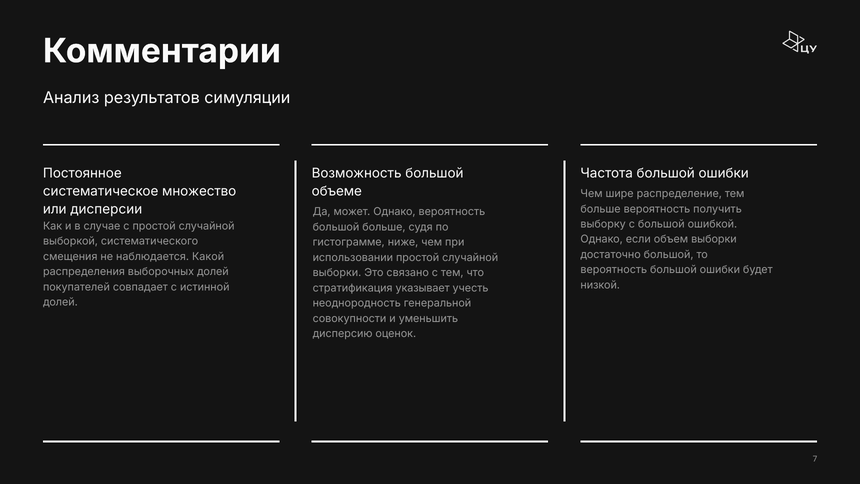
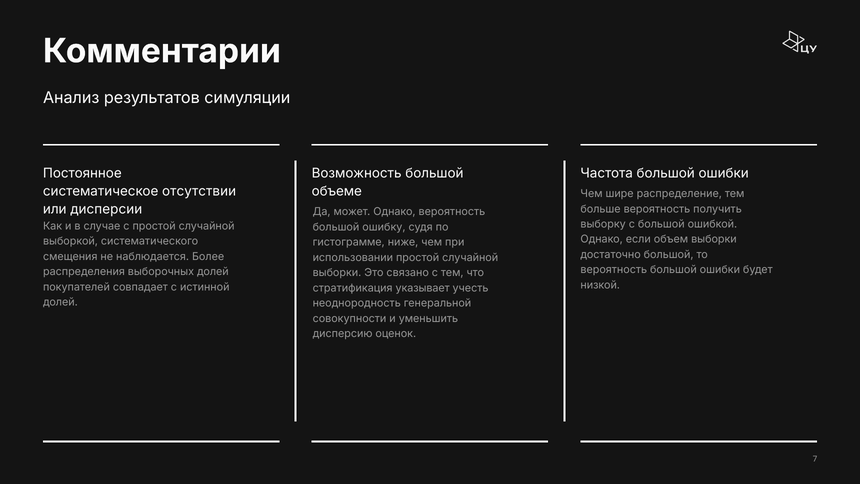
множество: множество -> отсутствии (199, 191)
большой больше: больше -> ошибку (384, 227)
Какой: Какой -> Более (208, 257)
